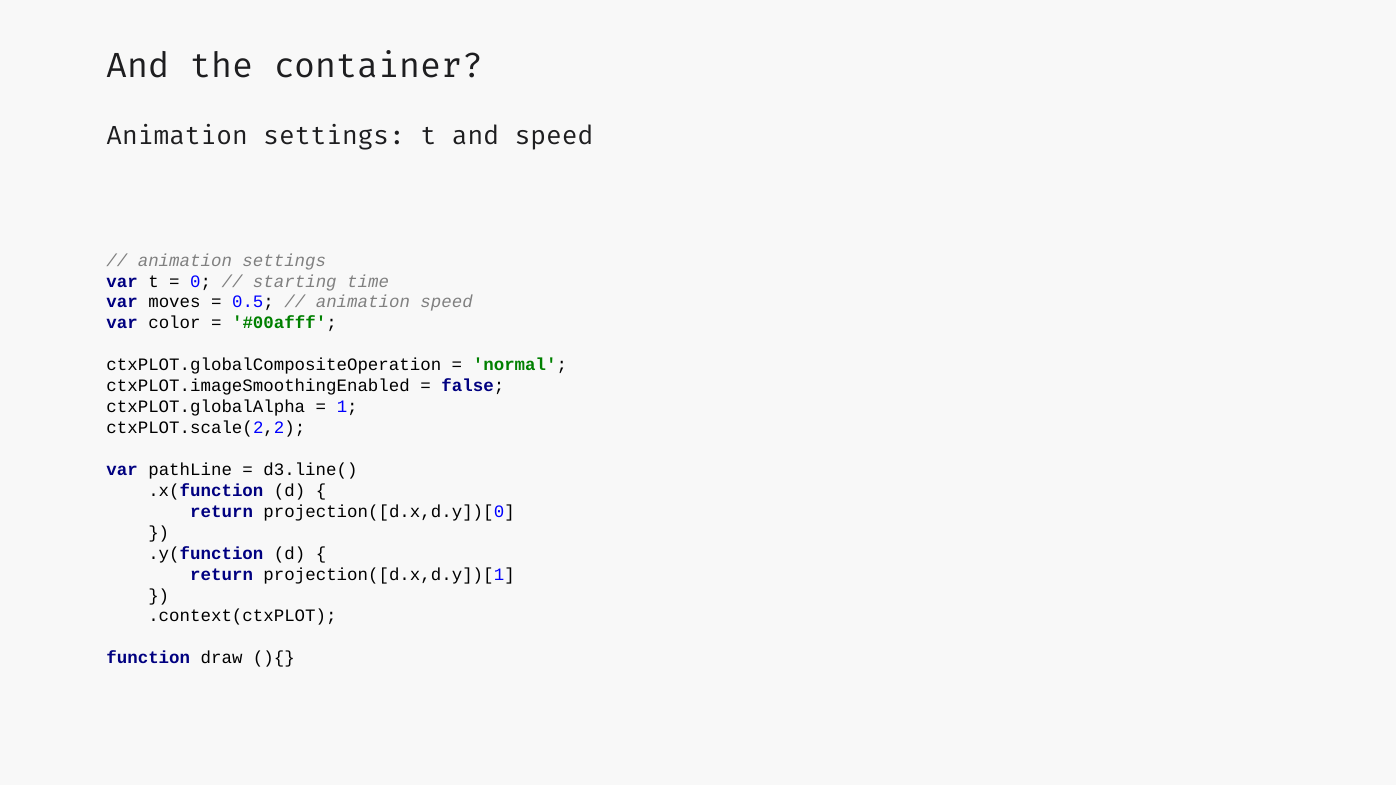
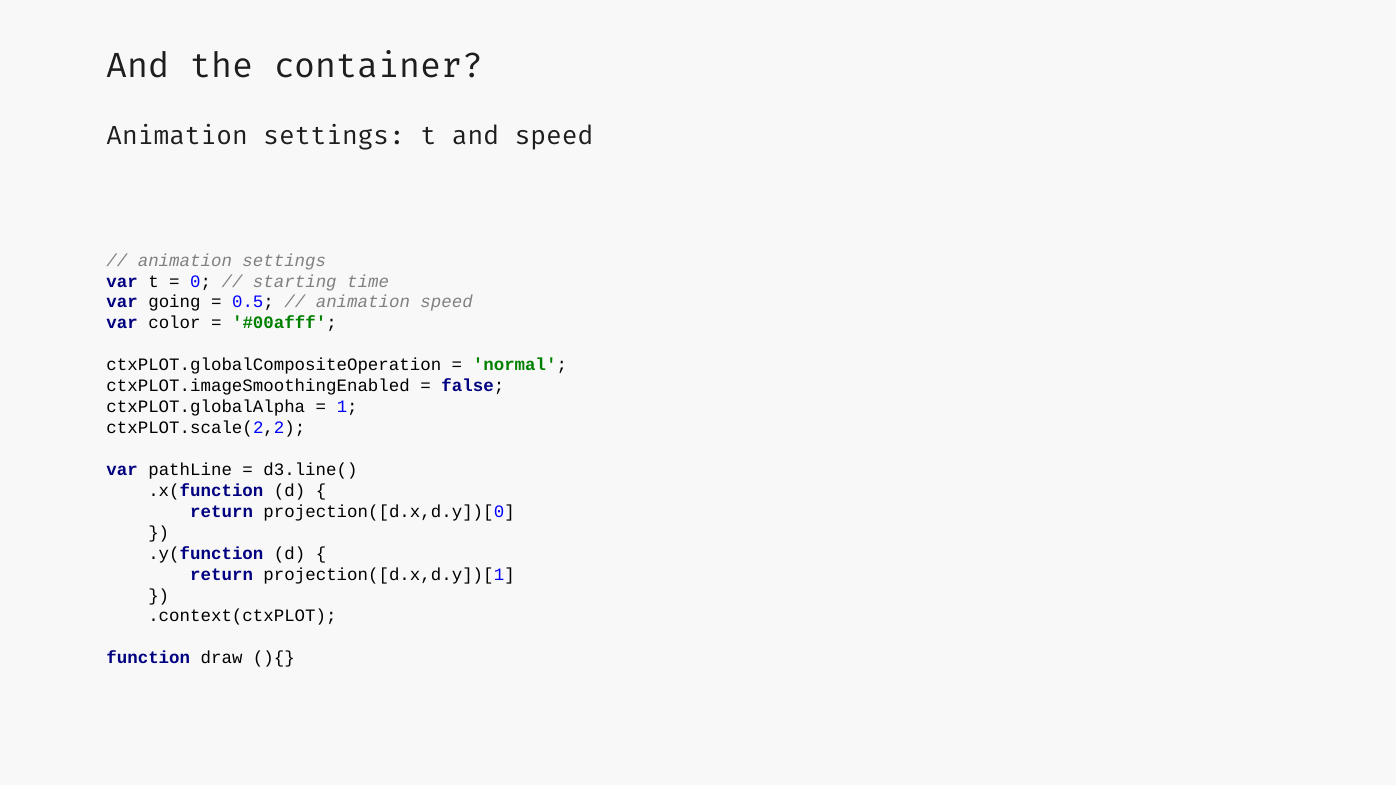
moves: moves -> going (174, 302)
